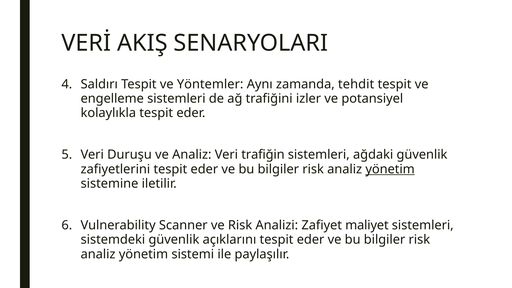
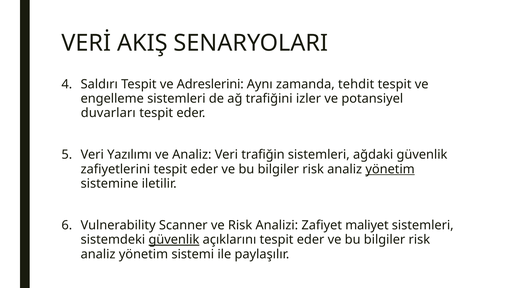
Yöntemler: Yöntemler -> Adreslerini (210, 84)
kolaylıkla: kolaylıkla -> duvarları (108, 113)
Duruşu: Duruşu -> Yazılımı (130, 155)
güvenlik underline: none -> present (174, 240)
